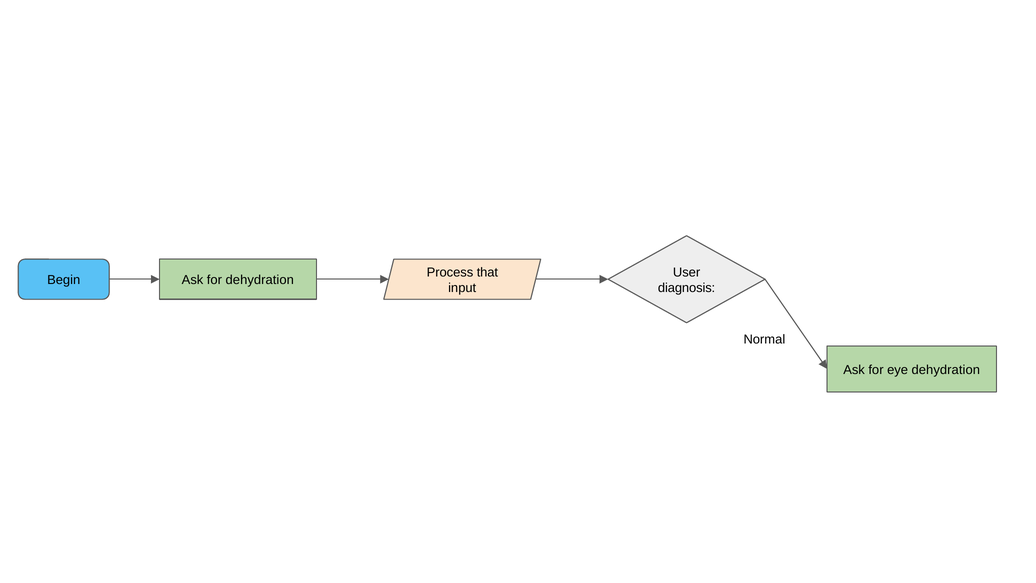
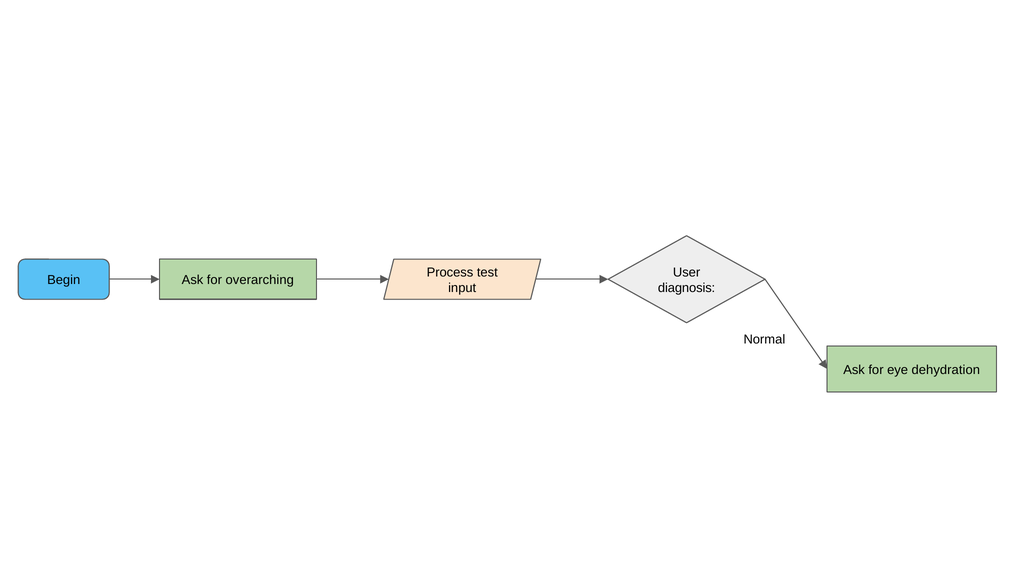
that: that -> test (487, 272)
for dehydration: dehydration -> overarching (260, 280)
